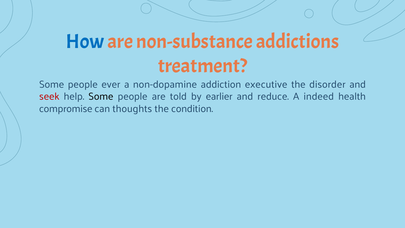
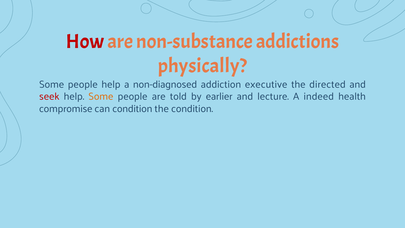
How colour: blue -> red (85, 42)
treatment: treatment -> physically (202, 66)
people ever: ever -> help (111, 84)
non-dopamine: non-dopamine -> non-diagnosed (165, 84)
disorder: disorder -> directed (327, 84)
Some colour: black -> orange (101, 96)
reduce: reduce -> lecture (273, 96)
can thoughts: thoughts -> condition (132, 109)
